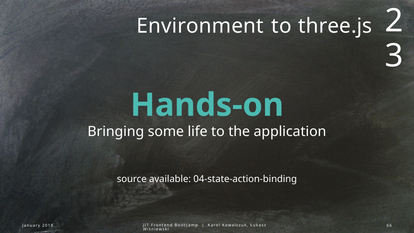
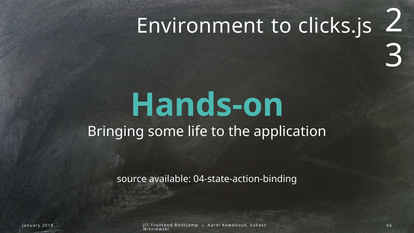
three.js: three.js -> clicks.js (335, 26)
